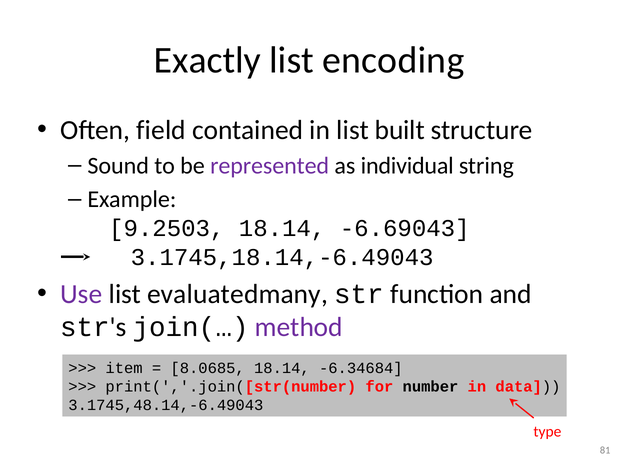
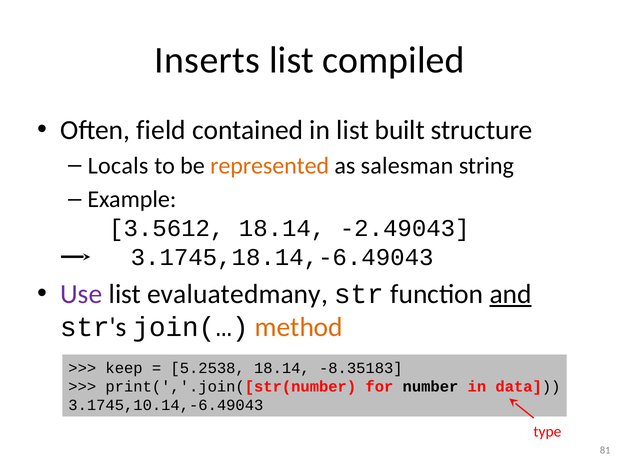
Exactly: Exactly -> Inserts (207, 60)
encoding: encoding -> compiled (393, 60)
Sound: Sound -> Locals (118, 165)
represented colour: purple -> orange (270, 165)
individual: individual -> salesman (407, 165)
9.2503: 9.2503 -> 3.5612 (167, 228)
-6.69043: -6.69043 -> -2.49043 (405, 228)
and underline: none -> present (511, 294)
method colour: purple -> orange (299, 327)
item: item -> keep (124, 367)
8.0685: 8.0685 -> 5.2538 (208, 367)
-6.34684: -6.34684 -> -8.35183 (361, 367)
3.1745,48.14,-6.49043: 3.1745,48.14,-6.49043 -> 3.1745,10.14,-6.49043 (166, 405)
